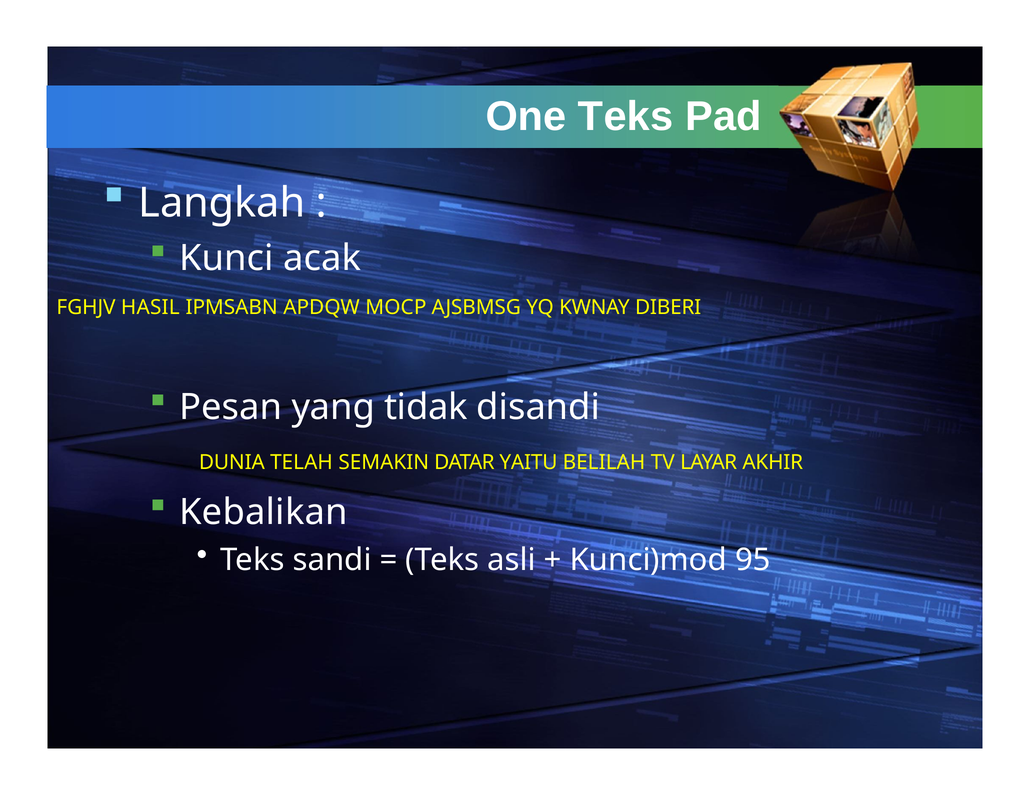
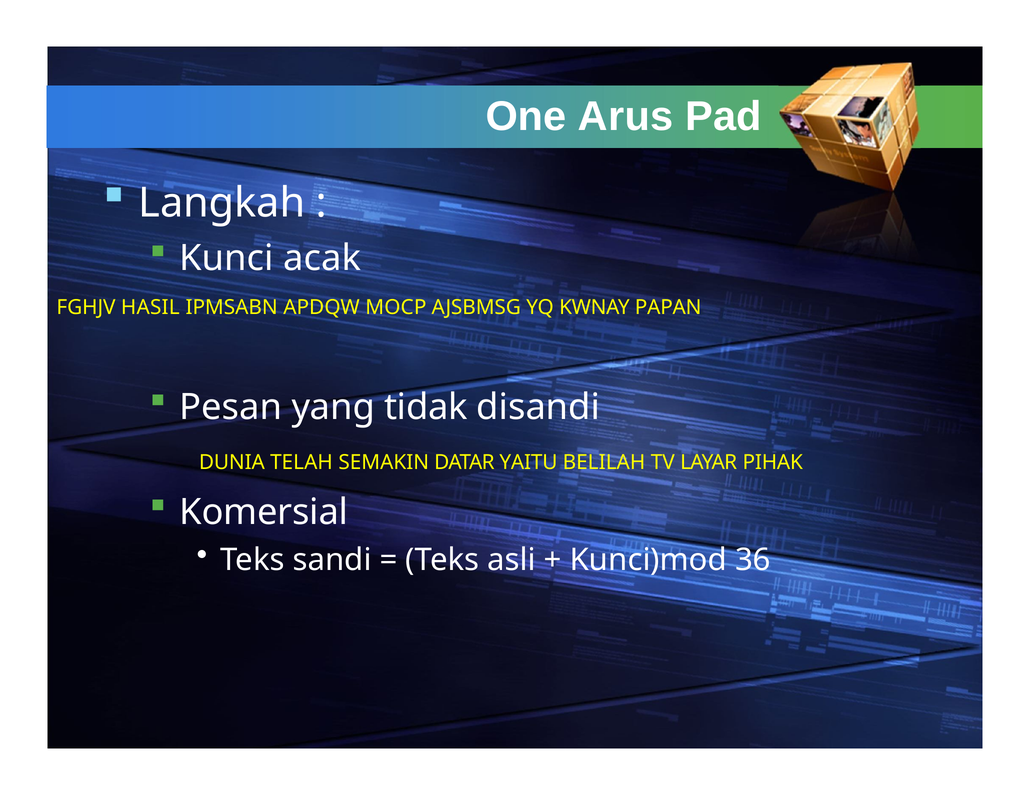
One Teks: Teks -> Arus (626, 117)
DIBERI: DIBERI -> PAPAN (668, 307)
AKHIR: AKHIR -> PIHAK (773, 462)
Kebalikan: Kebalikan -> Komersial (264, 512)
95: 95 -> 36 (753, 560)
